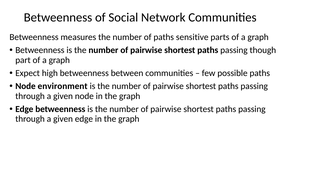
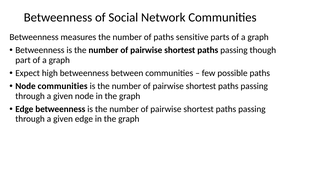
Node environment: environment -> communities (63, 86)
